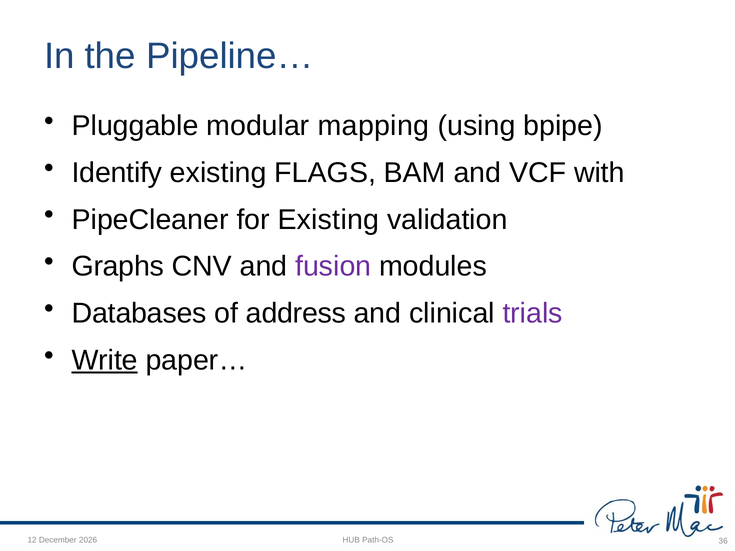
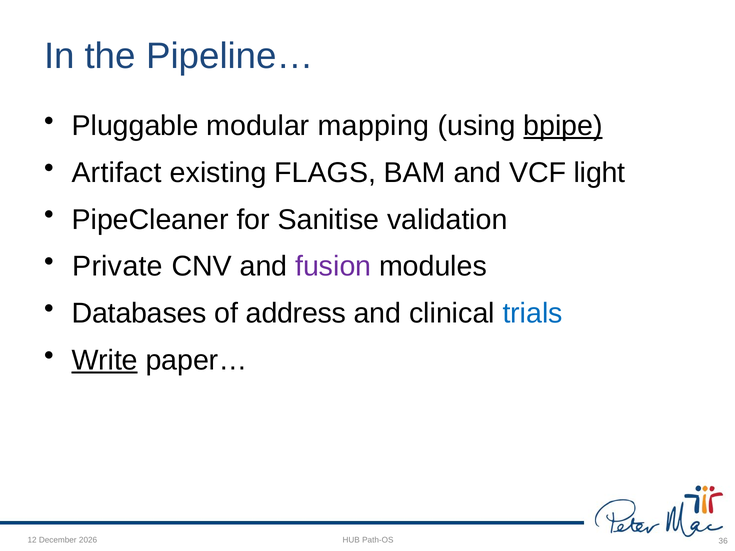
bpipe underline: none -> present (563, 126)
Identify: Identify -> Artifact (117, 173)
with: with -> light (600, 173)
for Existing: Existing -> Sanitise (328, 220)
Graphs: Graphs -> Private (117, 267)
trials colour: purple -> blue (533, 314)
